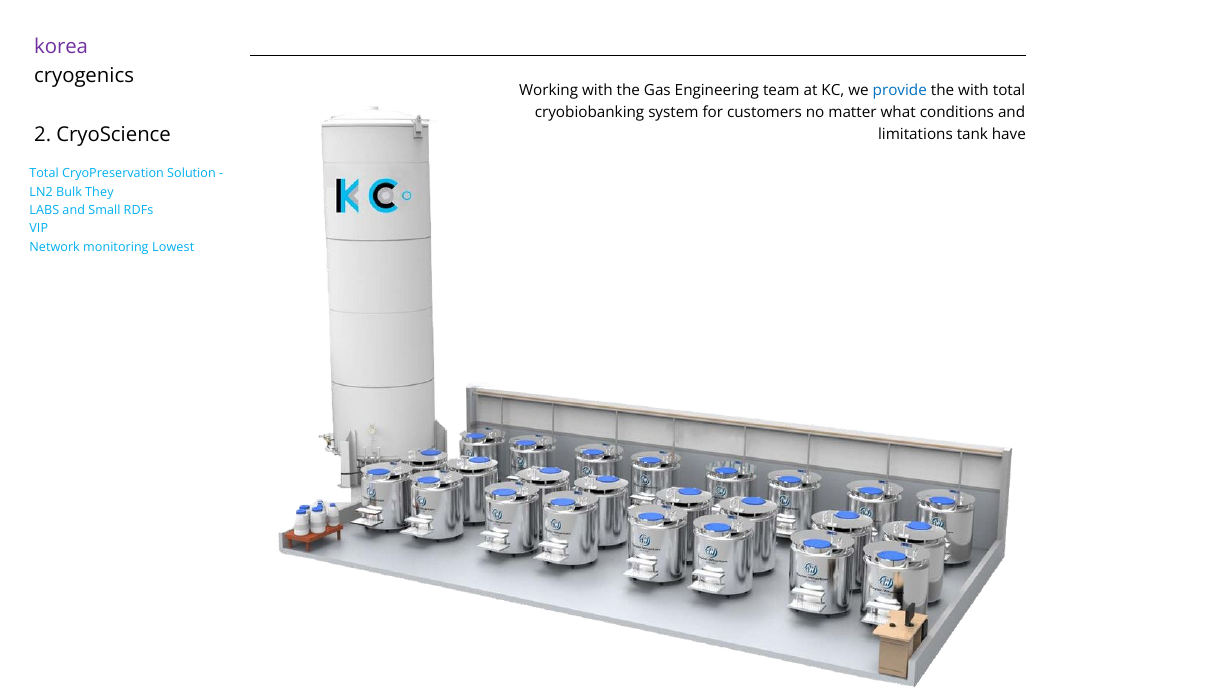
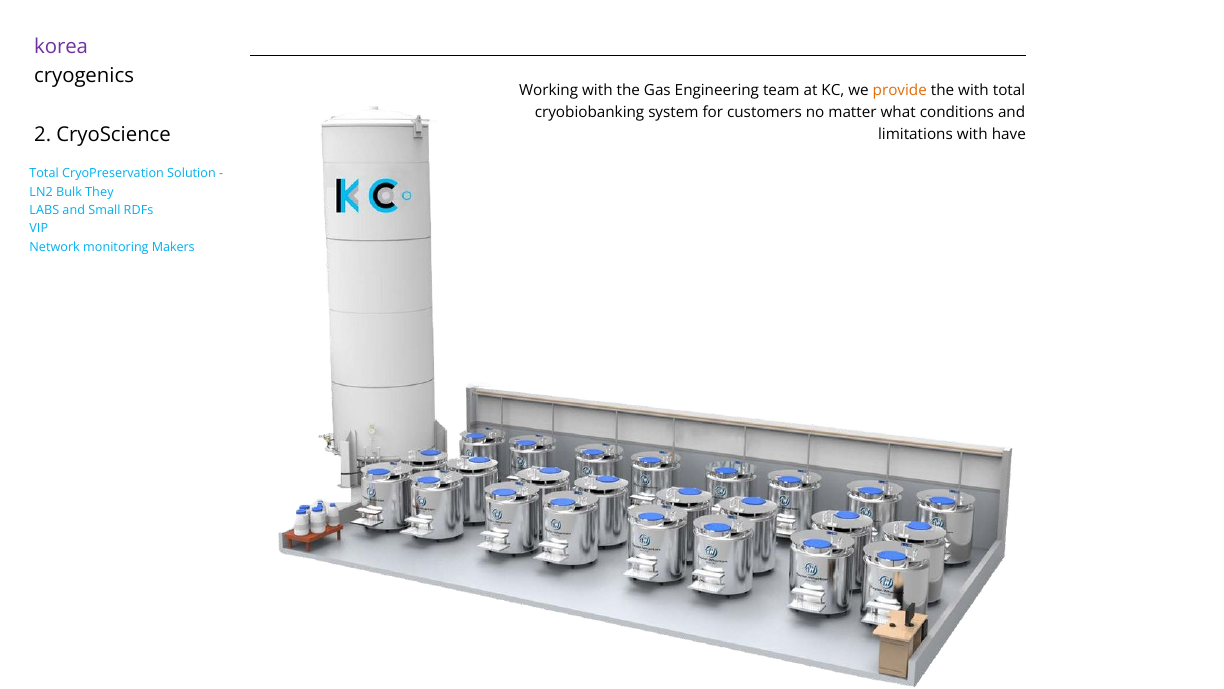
provide colour: blue -> orange (900, 91)
limitations tank: tank -> with (972, 134)
Lowest: Lowest -> Makers (173, 247)
